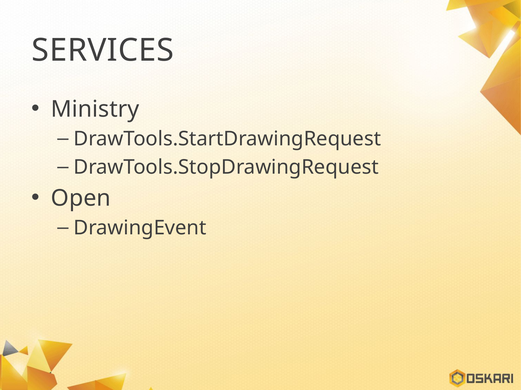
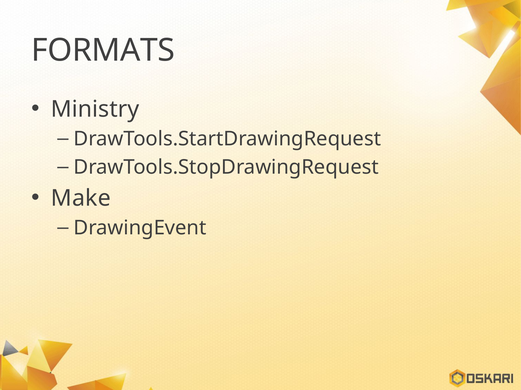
SERVICES: SERVICES -> FORMATS (103, 50)
Open: Open -> Make (81, 199)
